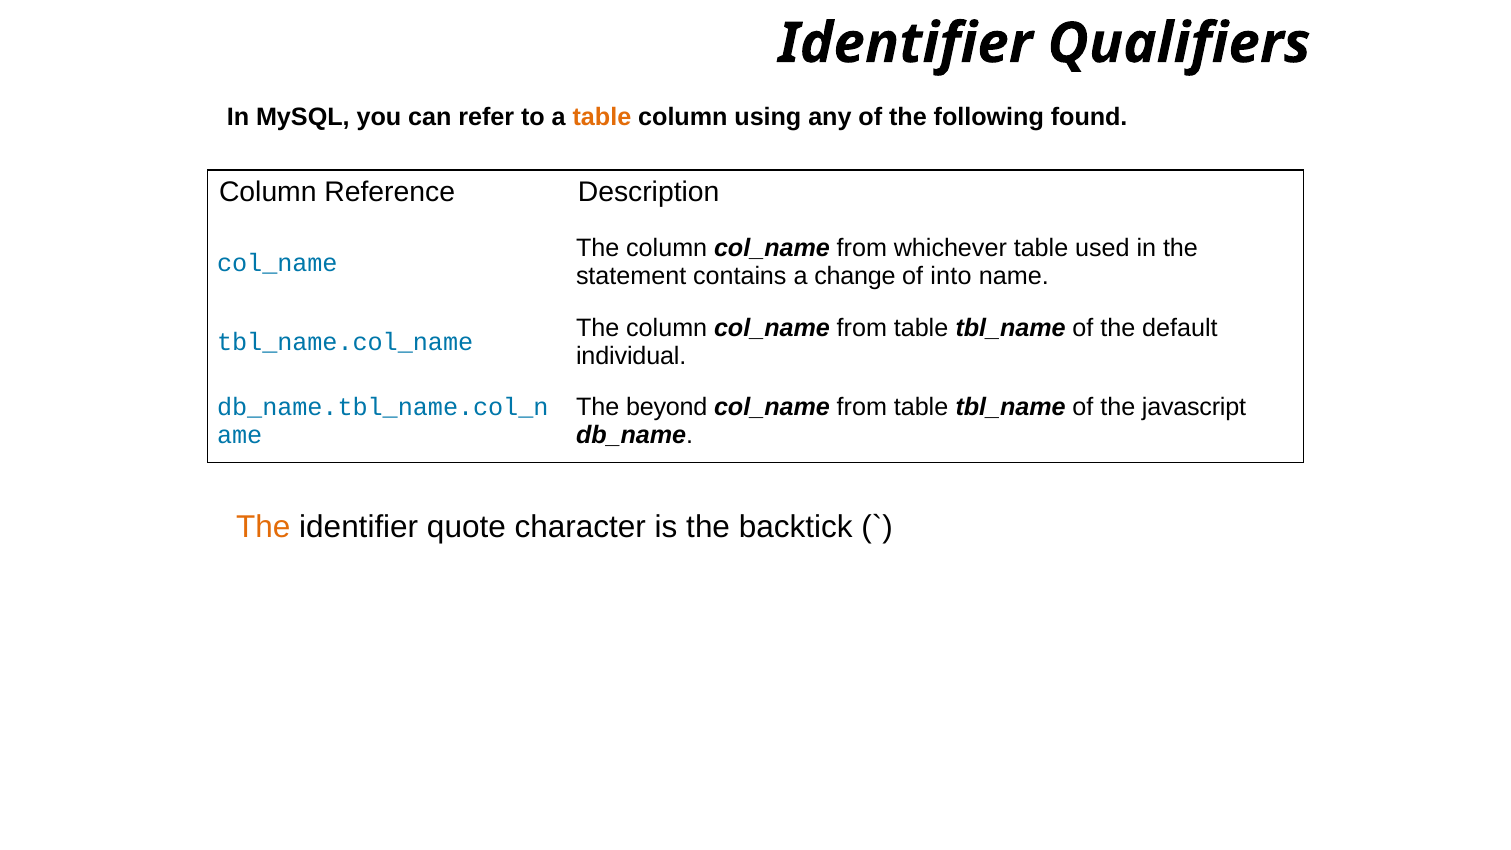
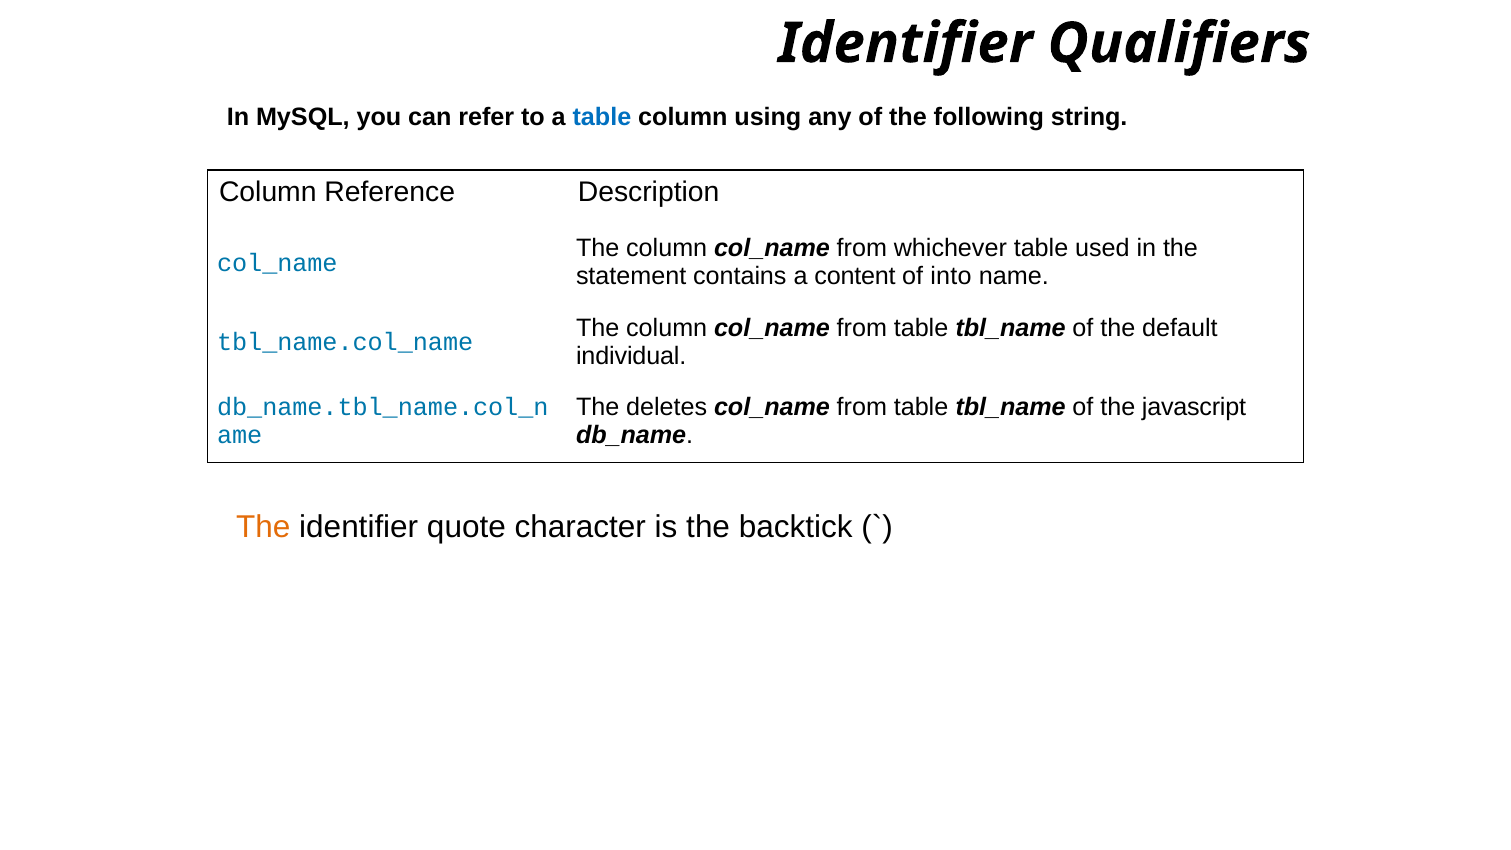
table colour: orange -> blue (602, 117)
found: found -> string (1089, 117)
change: change -> content (855, 277)
beyond: beyond -> deletes (667, 407)
